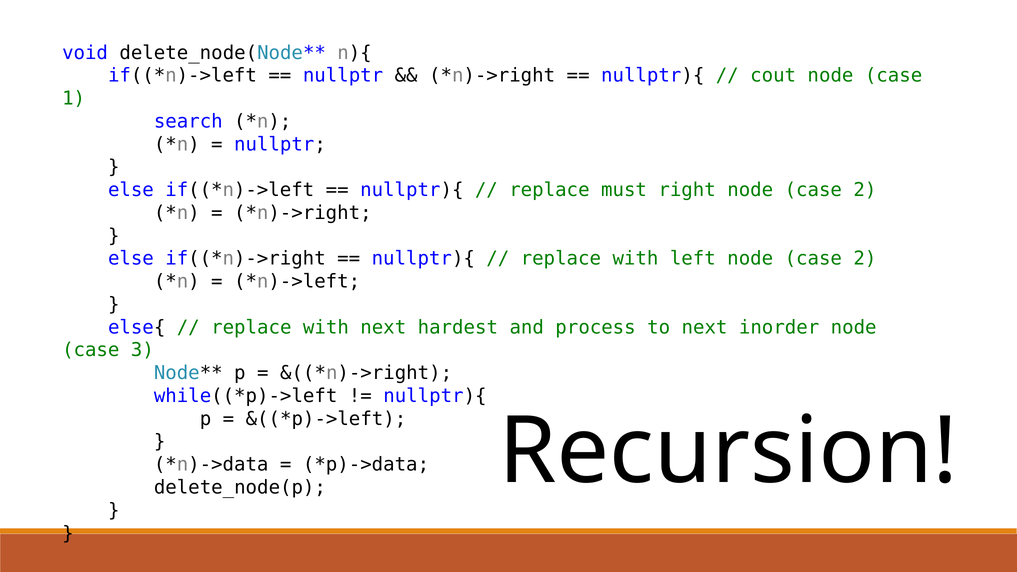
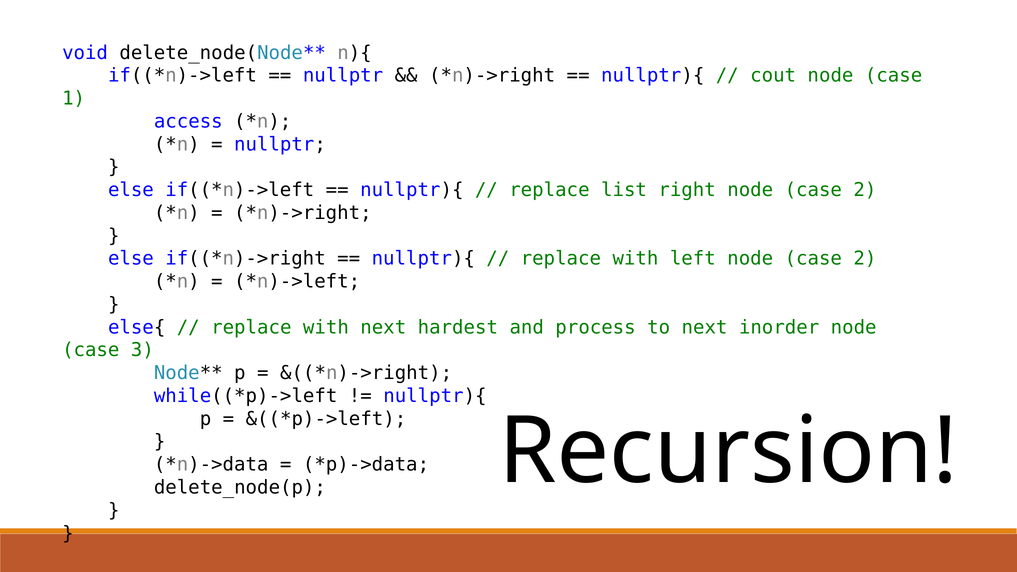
search: search -> access (188, 121)
must: must -> list (624, 190)
